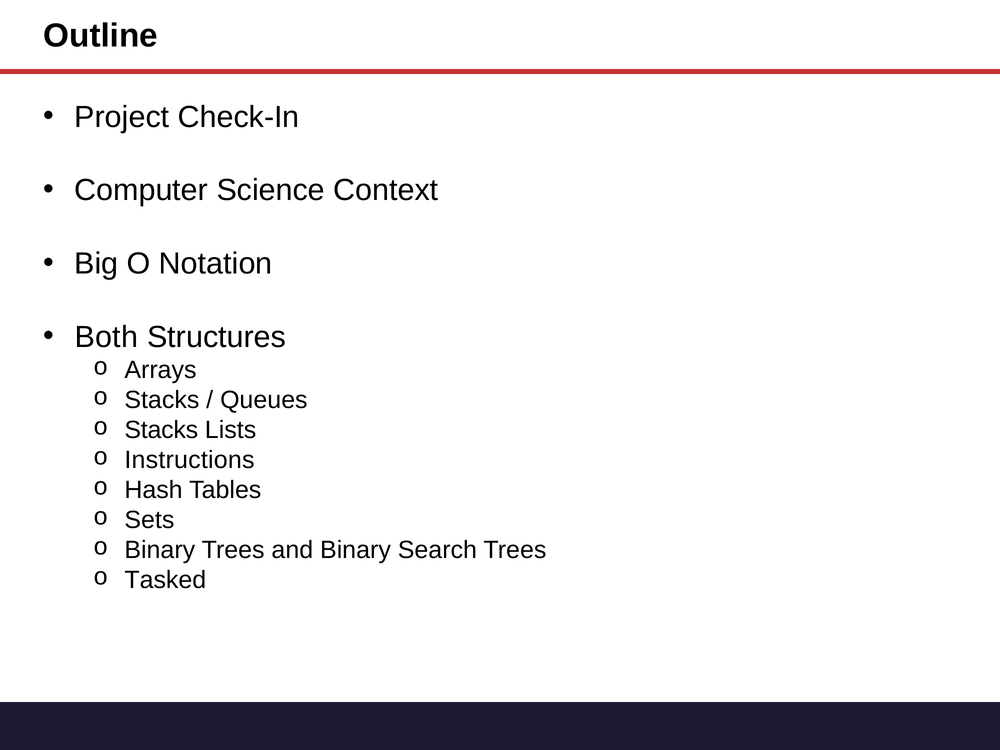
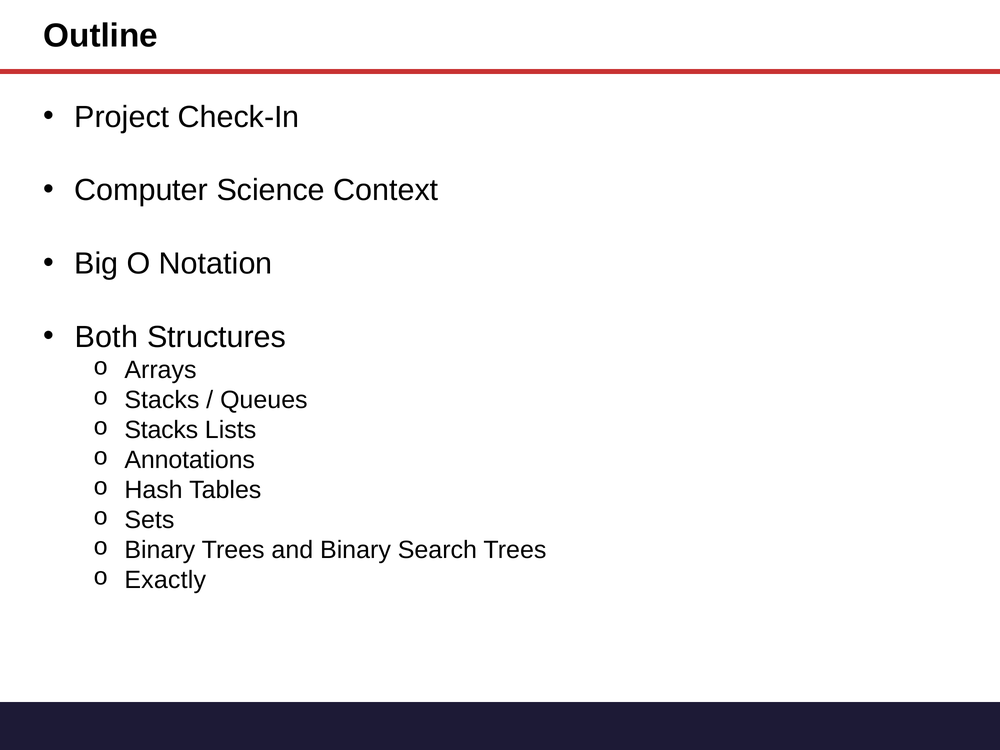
Instructions: Instructions -> Annotations (190, 460)
Tasked: Tasked -> Exactly (165, 580)
